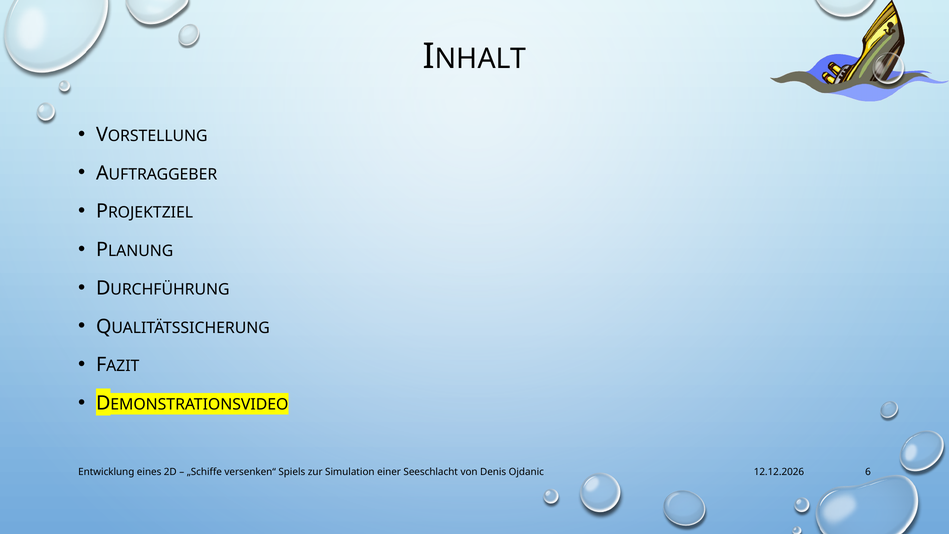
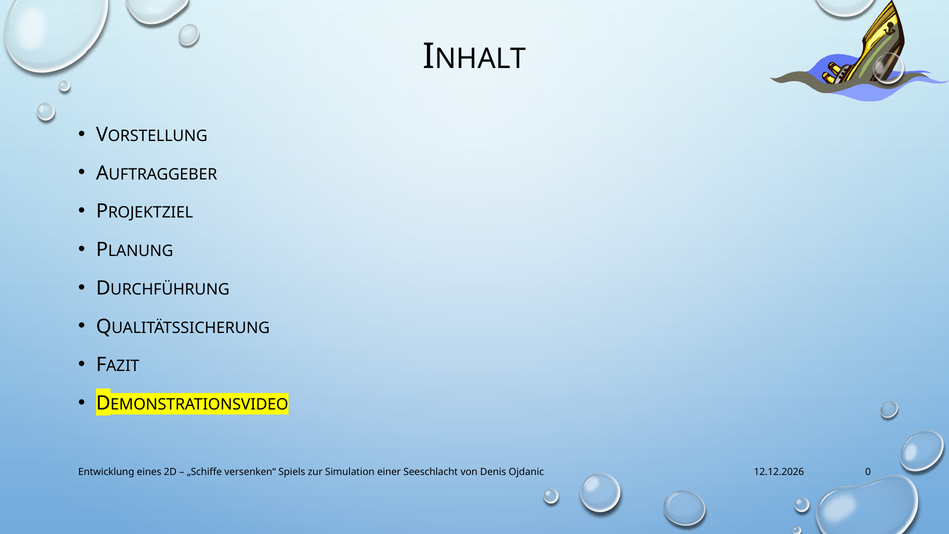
6: 6 -> 0 (868, 472)
